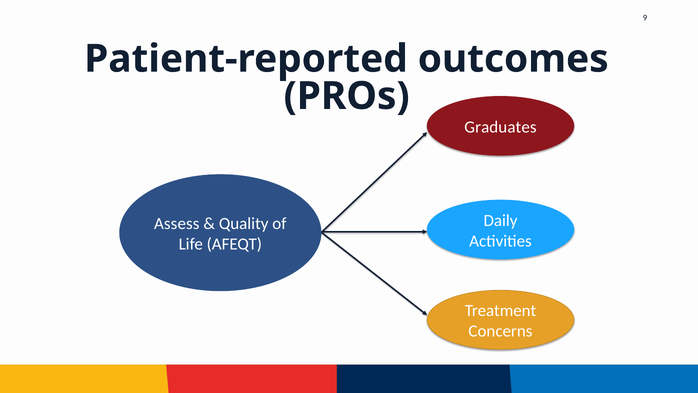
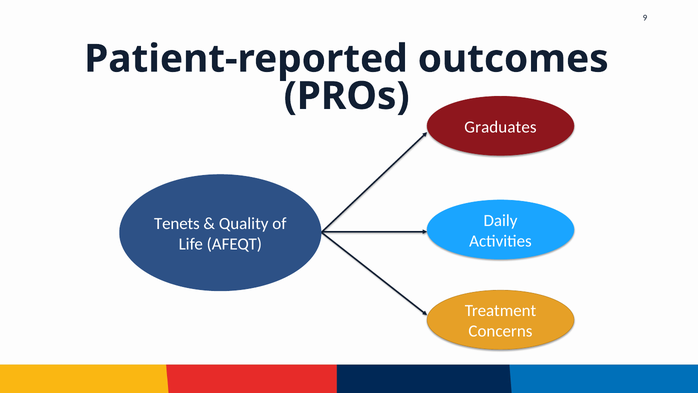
Assess: Assess -> Tenets (177, 223)
